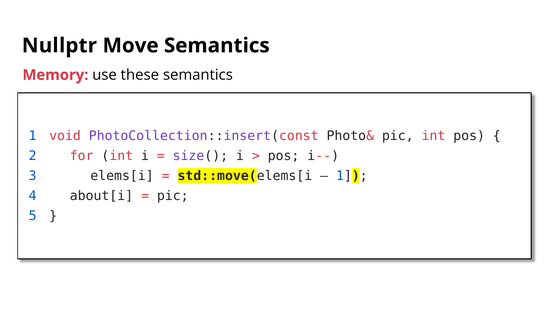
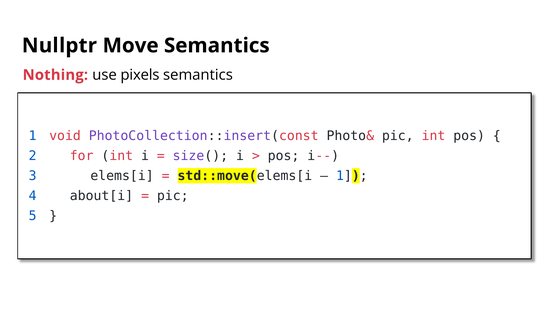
Memory: Memory -> Nothing (55, 75)
these: these -> pixels (140, 75)
